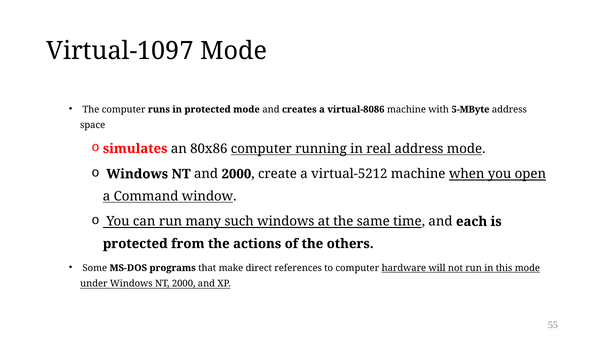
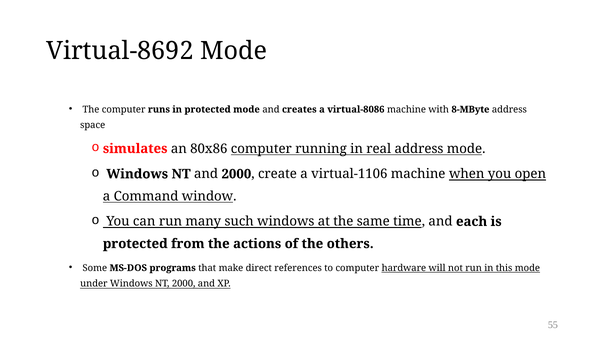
Virtual-1097: Virtual-1097 -> Virtual-8692 (120, 51)
5-MByte: 5-MByte -> 8-MByte (470, 109)
virtual-5212: virtual-5212 -> virtual-1106 (349, 174)
